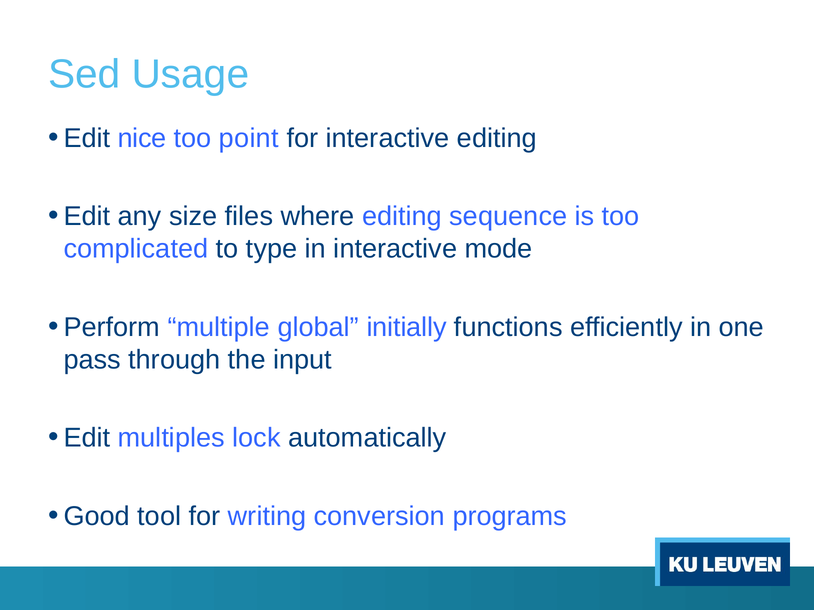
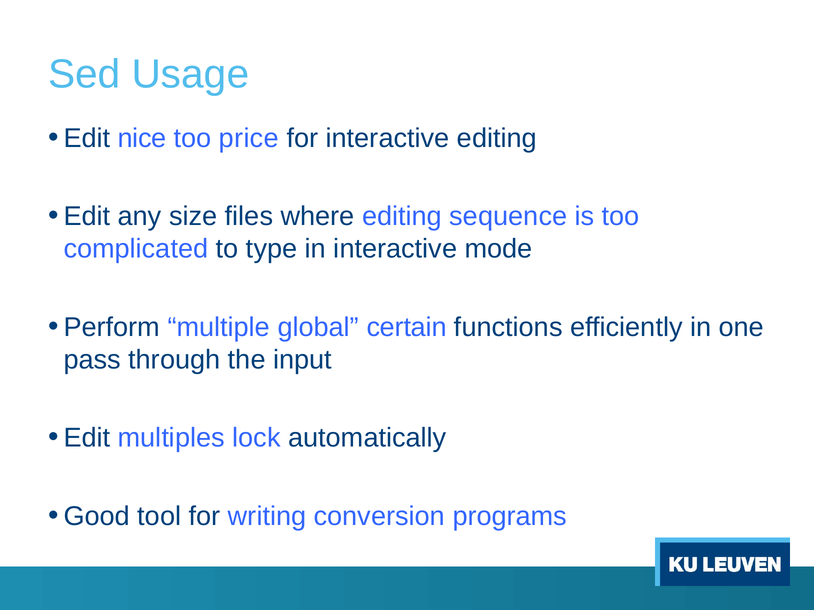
point: point -> price (249, 138)
initially: initially -> certain (407, 327)
